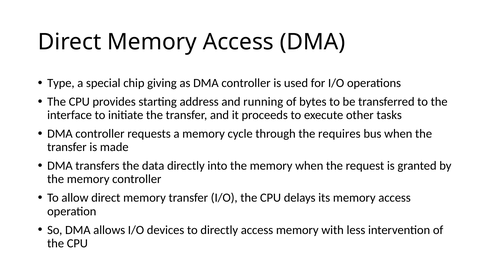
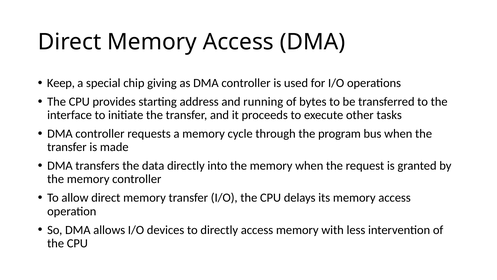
Type: Type -> Keep (61, 83)
requires: requires -> program (339, 134)
